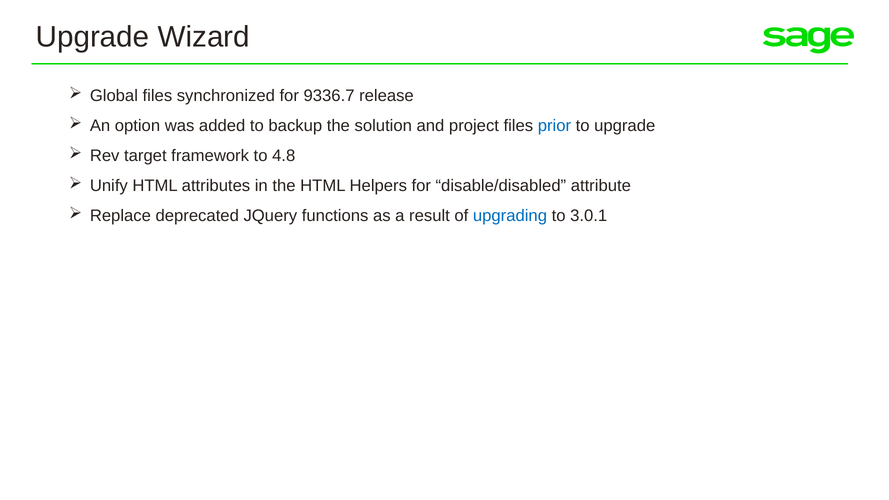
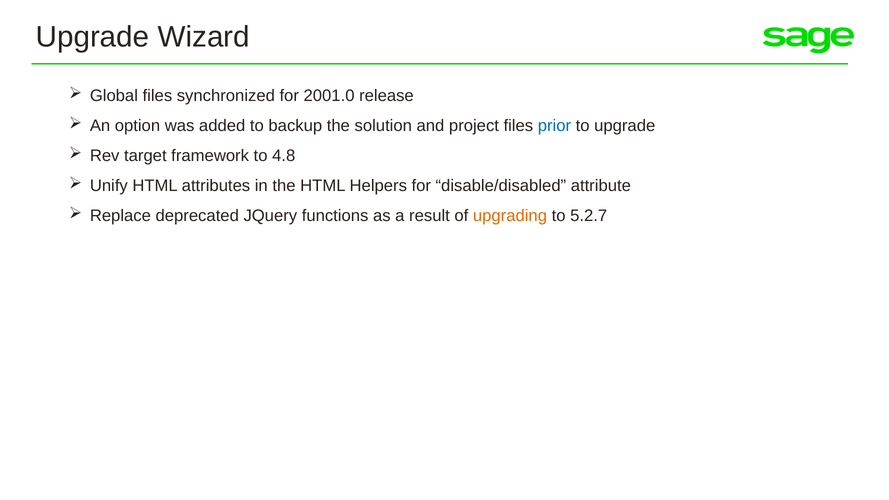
9336.7: 9336.7 -> 2001.0 (329, 96)
upgrading colour: blue -> orange (510, 216)
3.0.1: 3.0.1 -> 5.2.7 (589, 216)
